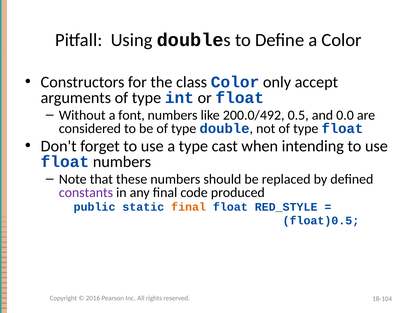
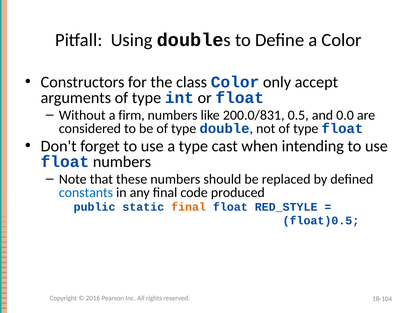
font: font -> firm (132, 115)
200.0/492: 200.0/492 -> 200.0/831 (254, 115)
constants colour: purple -> blue (86, 192)
